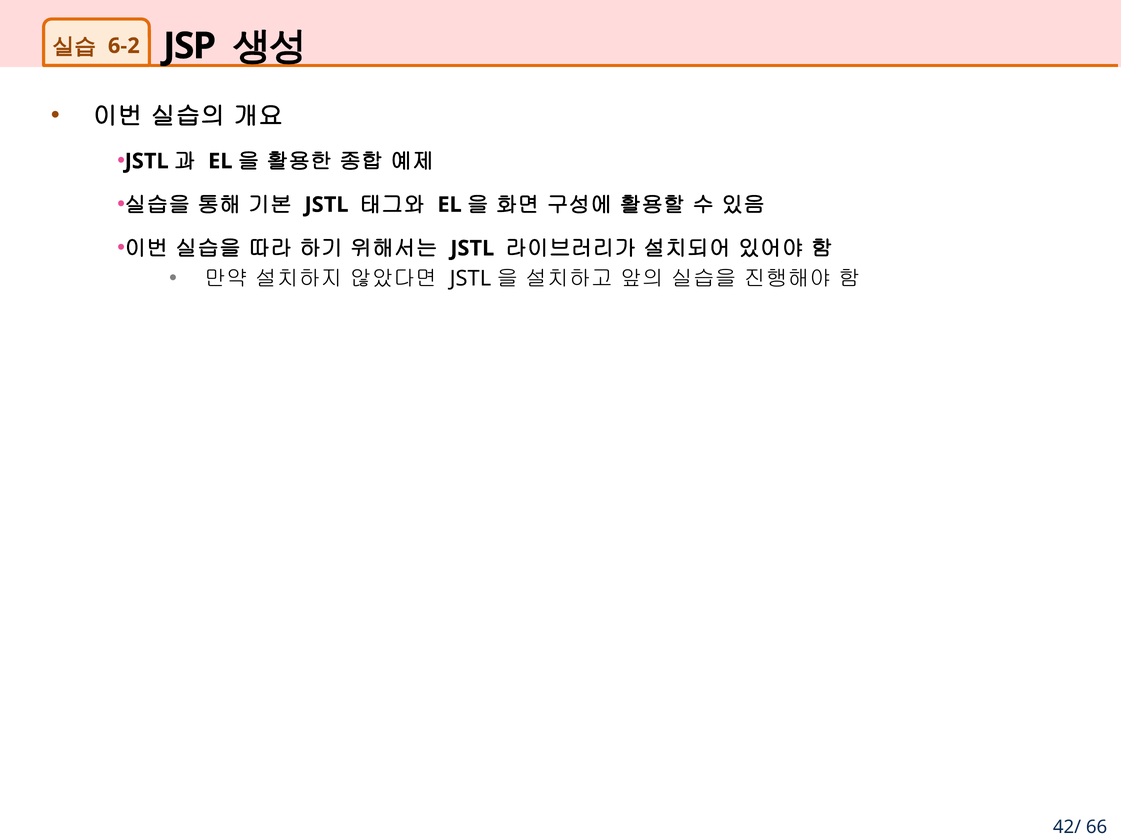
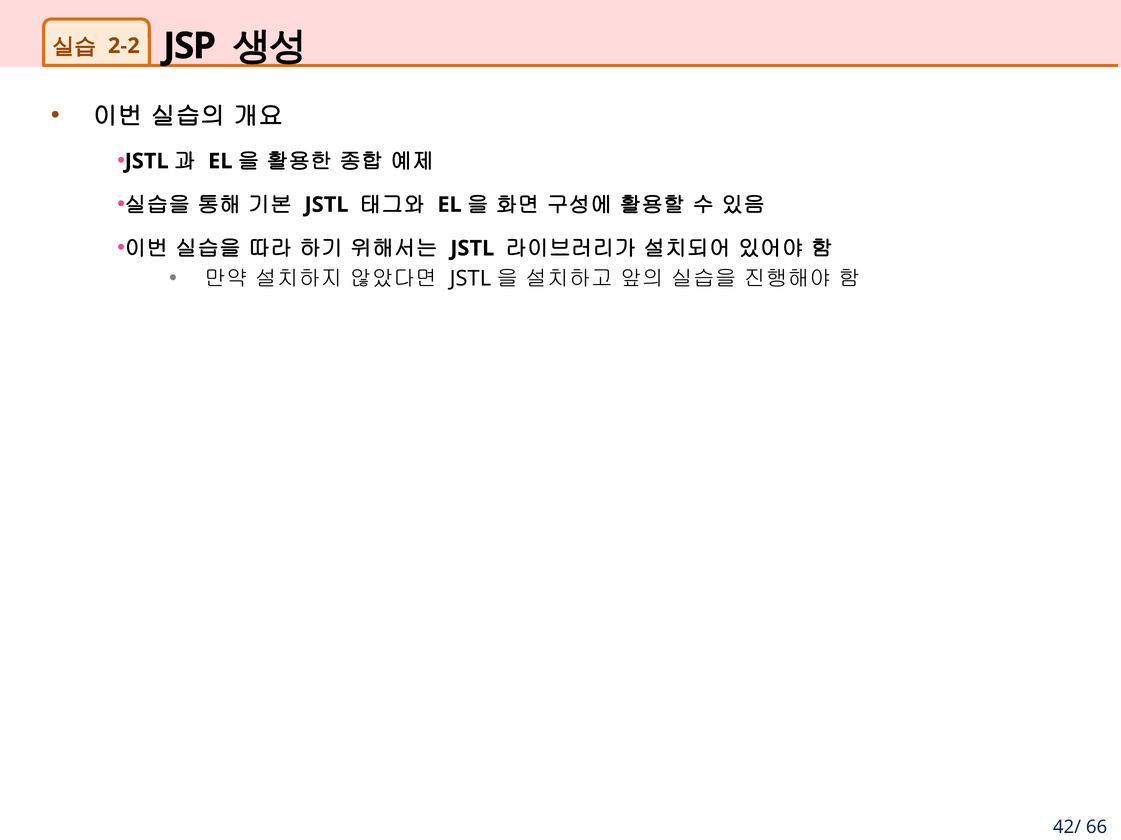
6-2: 6-2 -> 2-2 (124, 46)
